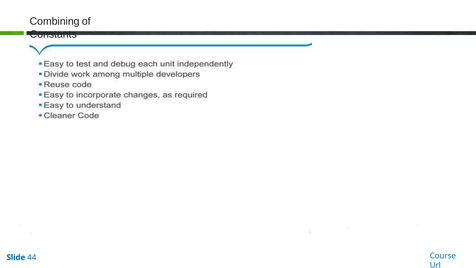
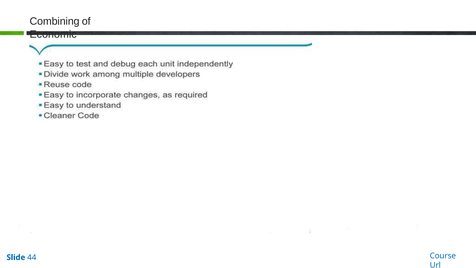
Constants: Constants -> Economic (53, 34)
